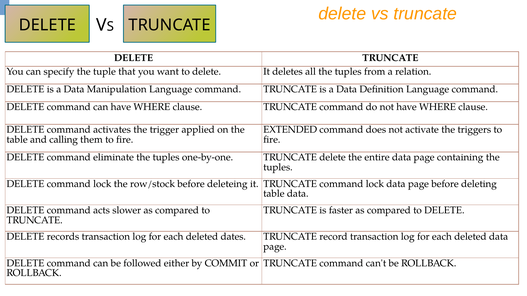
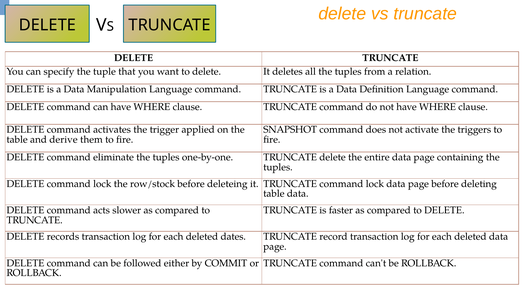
EXTENDED: EXTENDED -> SNAPSHOT (290, 130)
calling: calling -> derive (63, 140)
